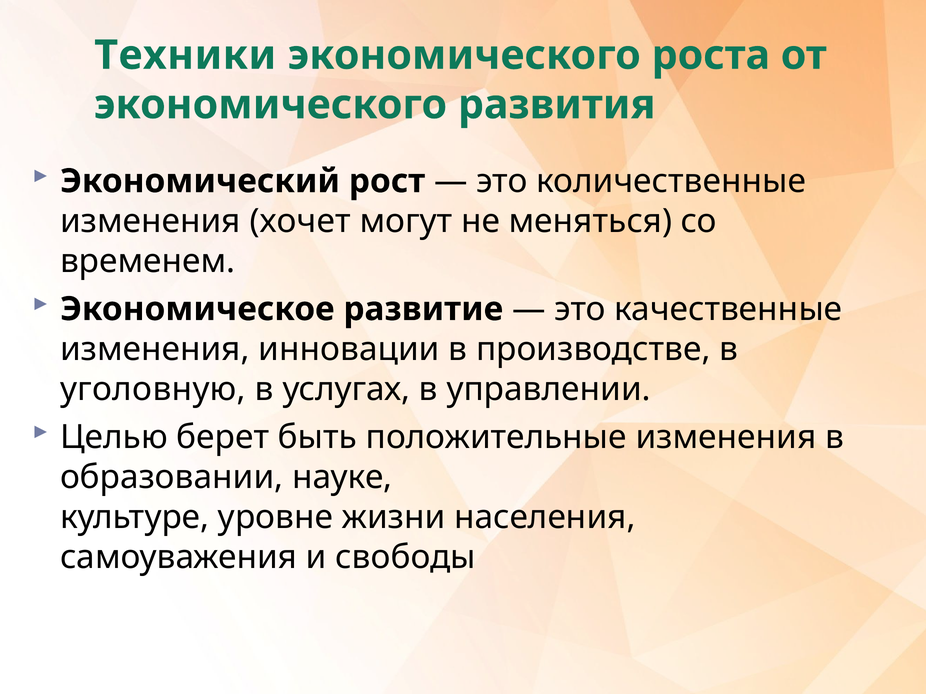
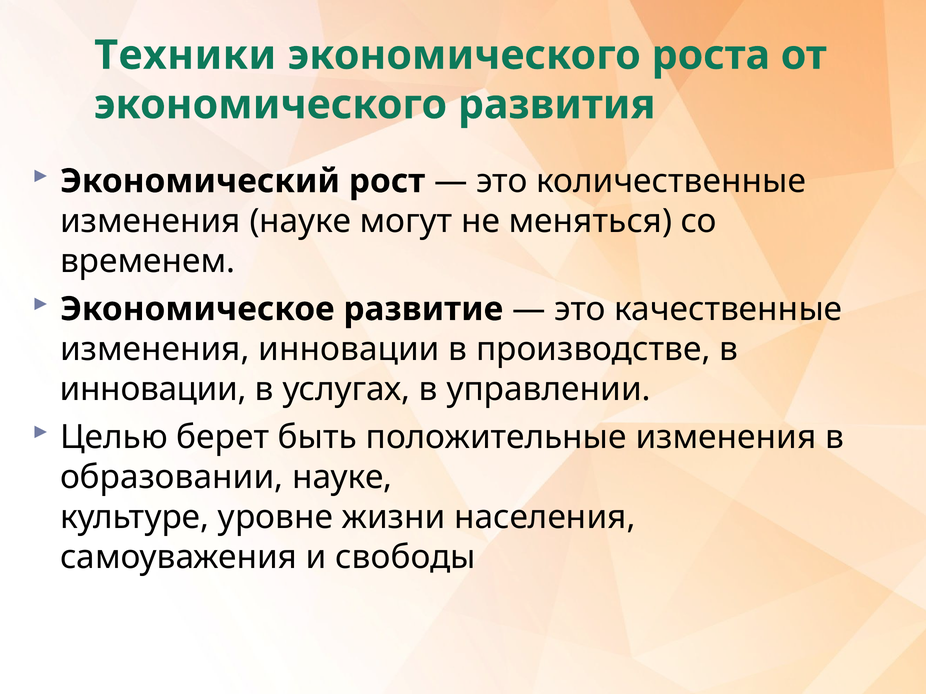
изменения хочет: хочет -> науке (300, 221)
уголовную: уголовную -> инновации (153, 390)
